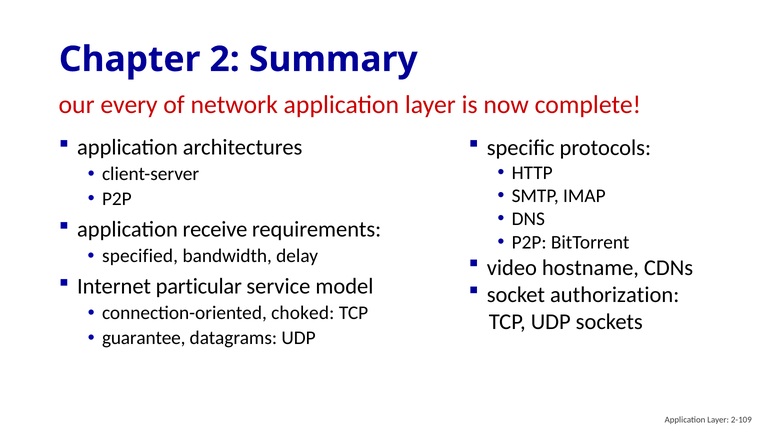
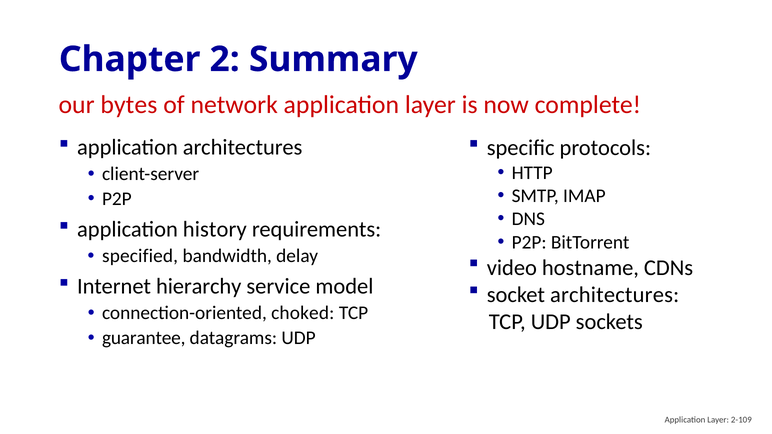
every: every -> bytes (129, 105)
receive: receive -> history (215, 229)
particular: particular -> hierarchy (199, 287)
socket authorization: authorization -> architectures (615, 295)
